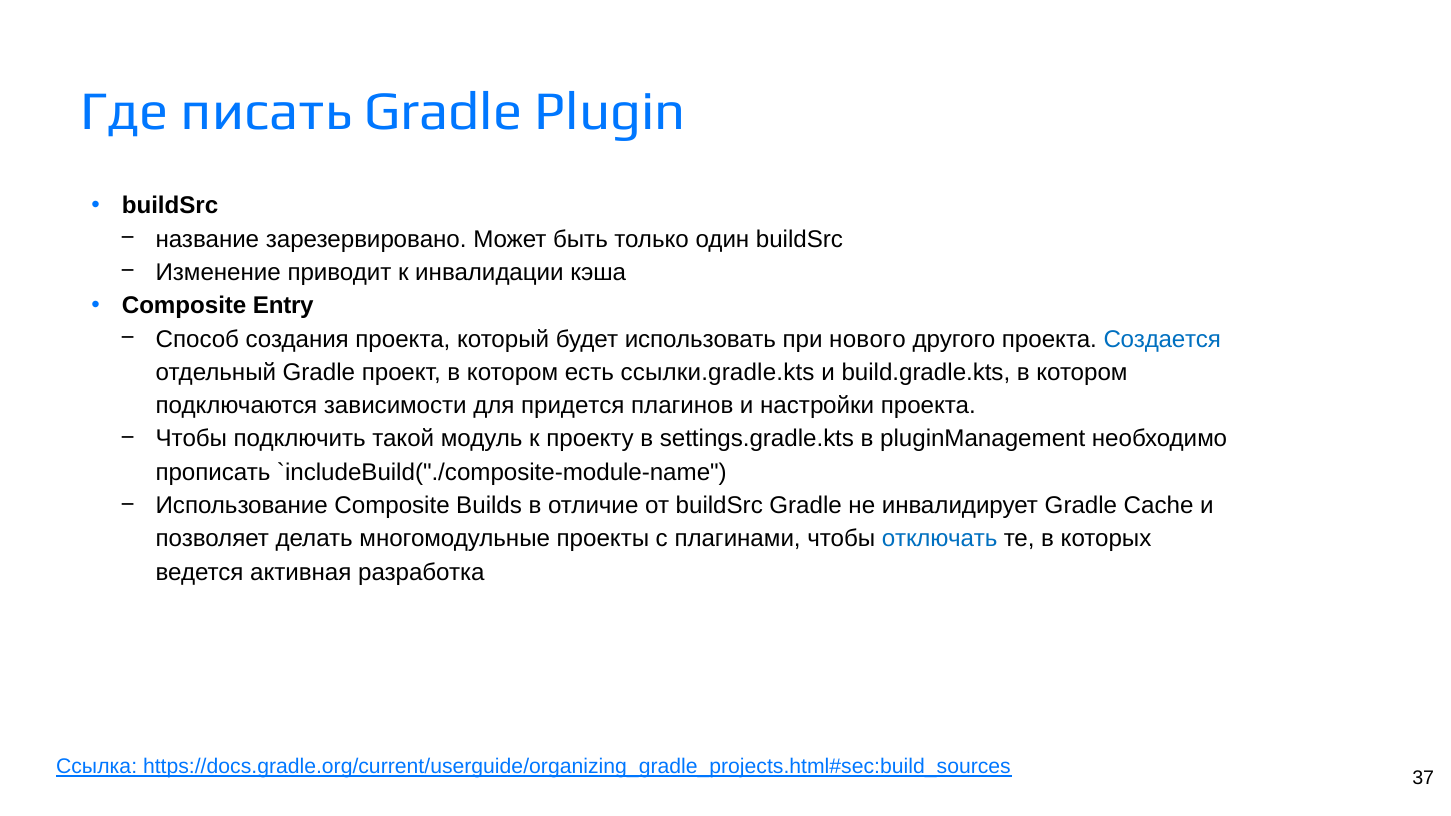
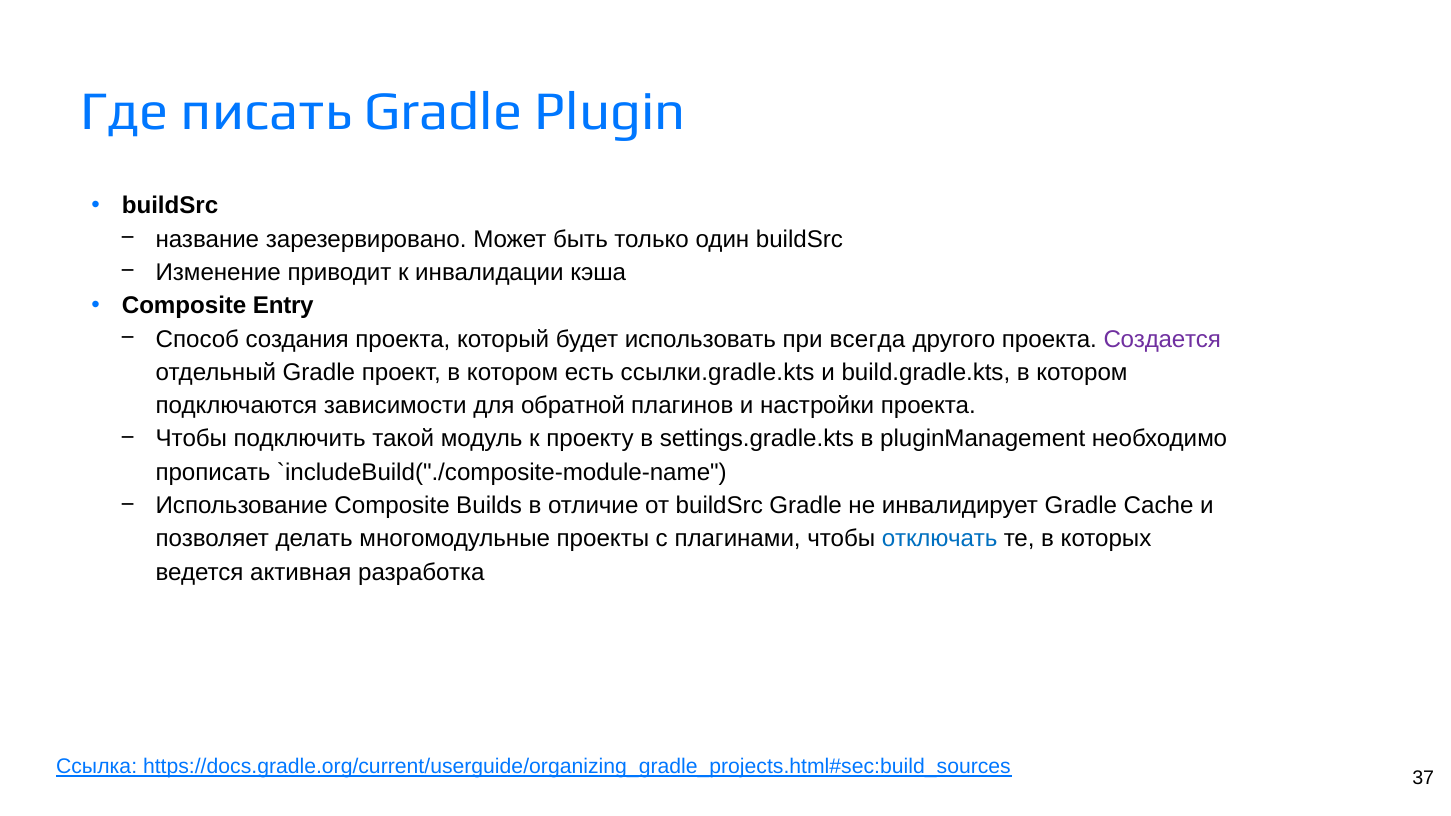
нового: нового -> всегда (867, 339)
Создается colour: blue -> purple (1162, 339)
придется: придется -> обратной (573, 406)
